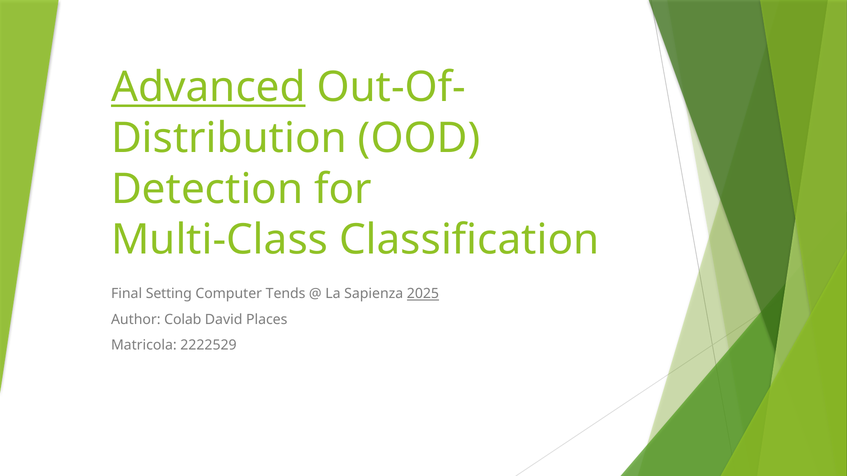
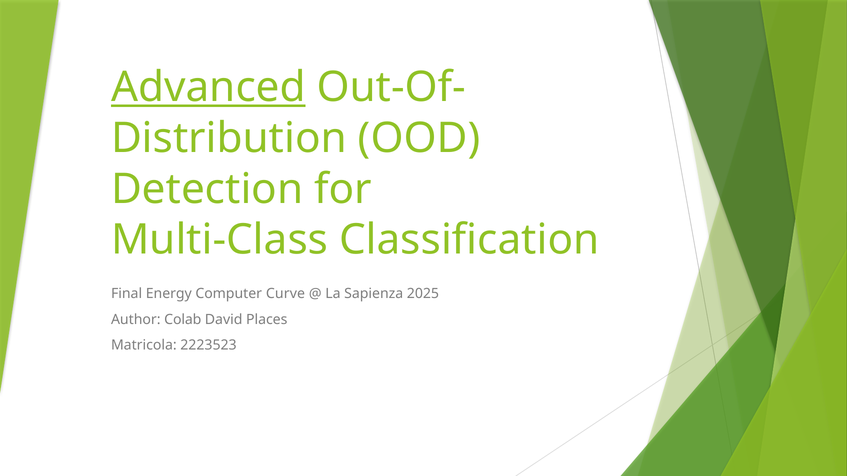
Setting: Setting -> Energy (169, 294)
Tends: Tends -> Curve (285, 294)
2025 underline: present -> none (423, 294)
2222529: 2222529 -> 2223523 (208, 346)
